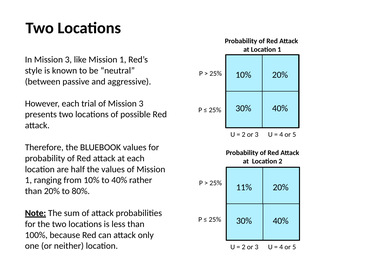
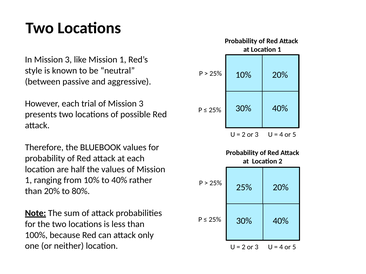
11%: 11% -> 25% (244, 188)
